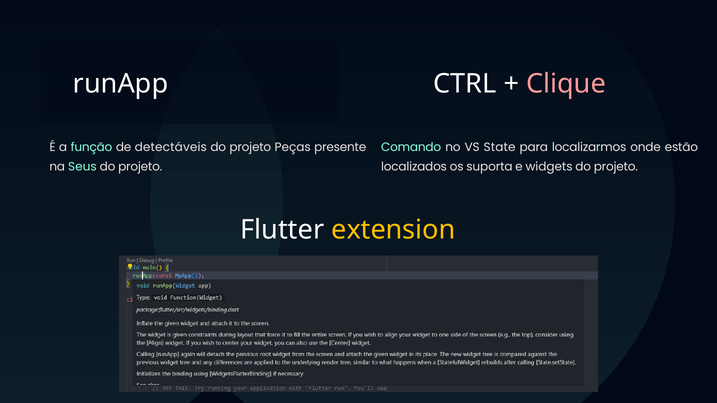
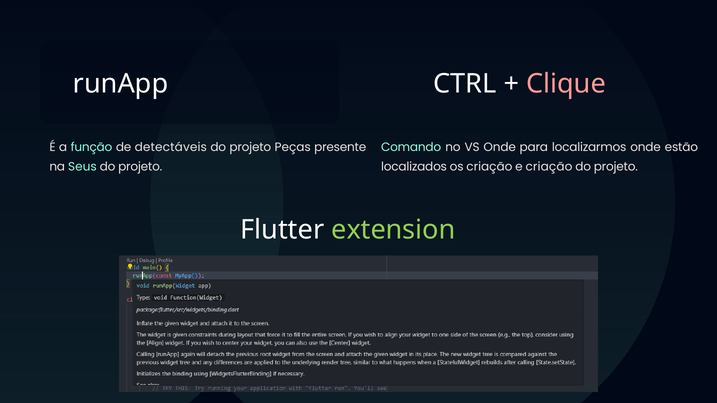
VS State: State -> Onde (500, 147)
os suporta: suporta -> criação (489, 167)
e widgets: widgets -> criação (549, 167)
extension colour: yellow -> light green (393, 230)
